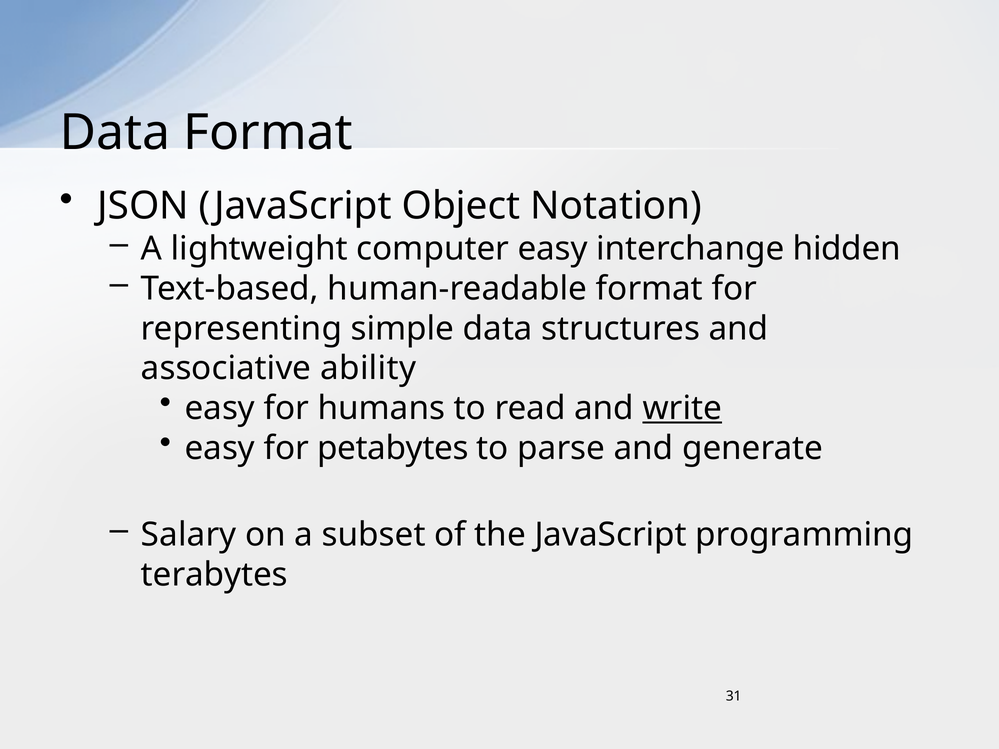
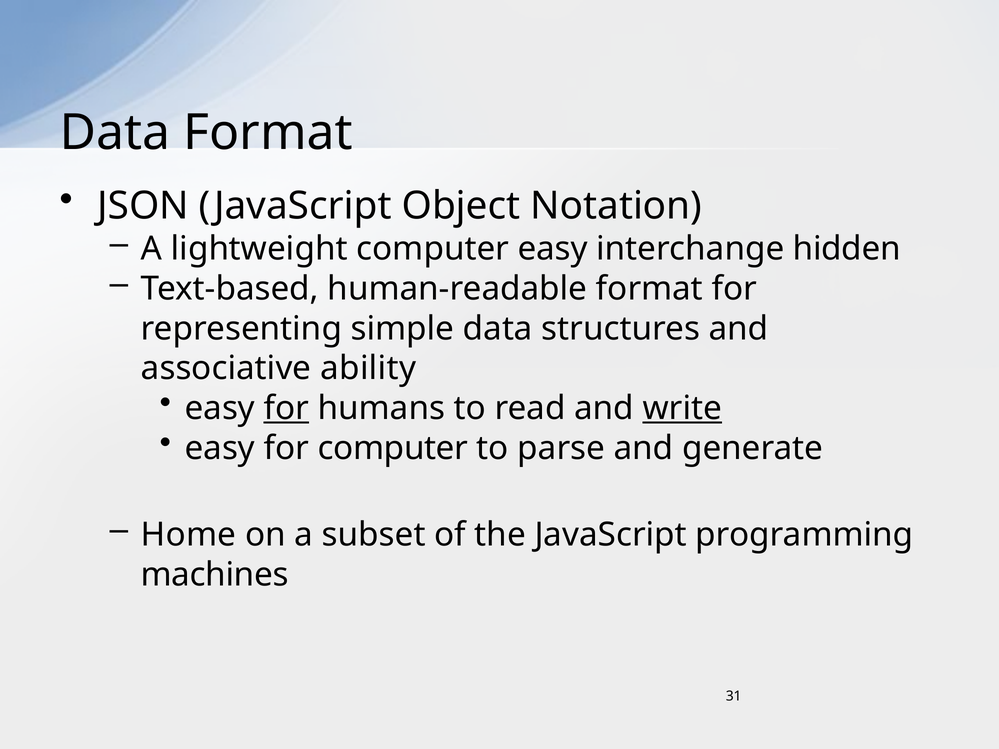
for underline: none -> present (286, 409)
for petabytes: petabytes -> computer (393, 449)
Salary: Salary -> Home (189, 535)
terabytes: terabytes -> machines (215, 575)
